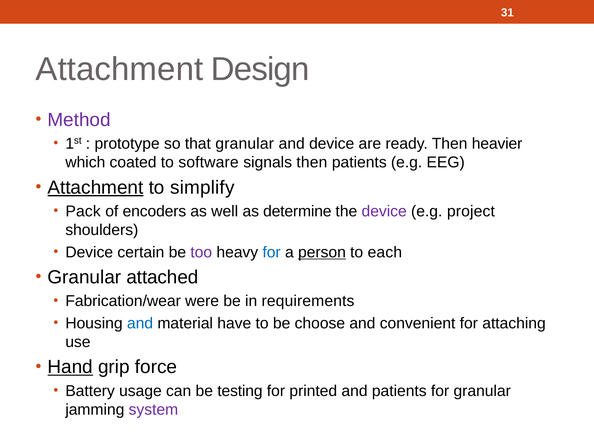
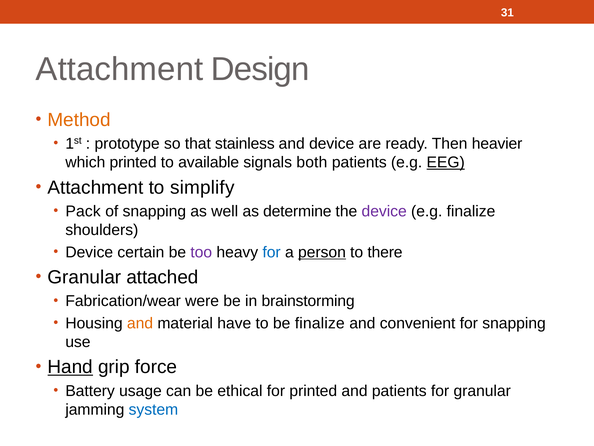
Method colour: purple -> orange (79, 120)
that granular: granular -> stainless (245, 143)
which coated: coated -> printed (133, 162)
software: software -> available (209, 162)
signals then: then -> both (312, 162)
EEG underline: none -> present (446, 162)
Attachment underline: present -> none (95, 187)
of encoders: encoders -> snapping (154, 211)
e.g project: project -> finalize (471, 211)
each: each -> there (385, 252)
requirements: requirements -> brainstorming (308, 301)
and colour: blue -> orange (140, 323)
be choose: choose -> finalize (320, 323)
for attaching: attaching -> snapping (514, 323)
testing: testing -> ethical (240, 390)
system colour: purple -> blue (153, 409)
